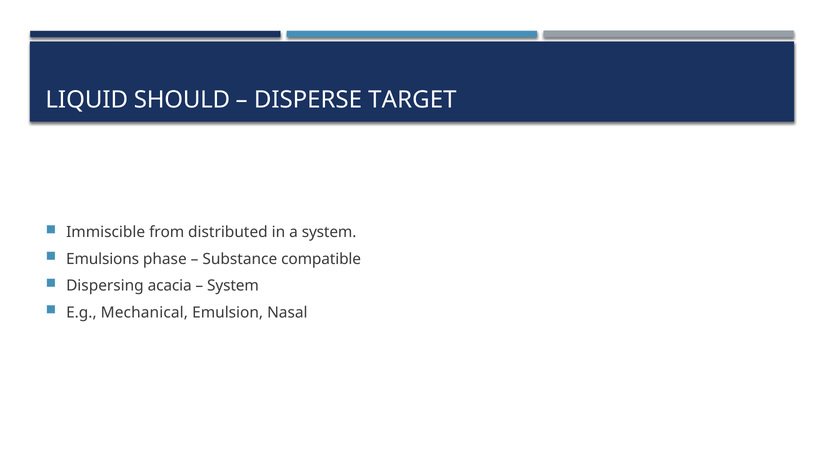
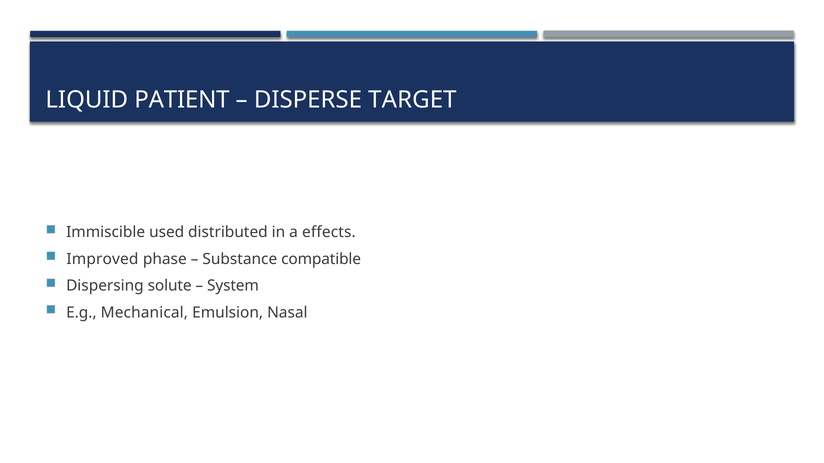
SHOULD: SHOULD -> PATIENT (182, 100)
from: from -> used (167, 233)
a system: system -> effects (329, 233)
Emulsions: Emulsions -> Improved (102, 259)
acacia: acacia -> solute (170, 286)
